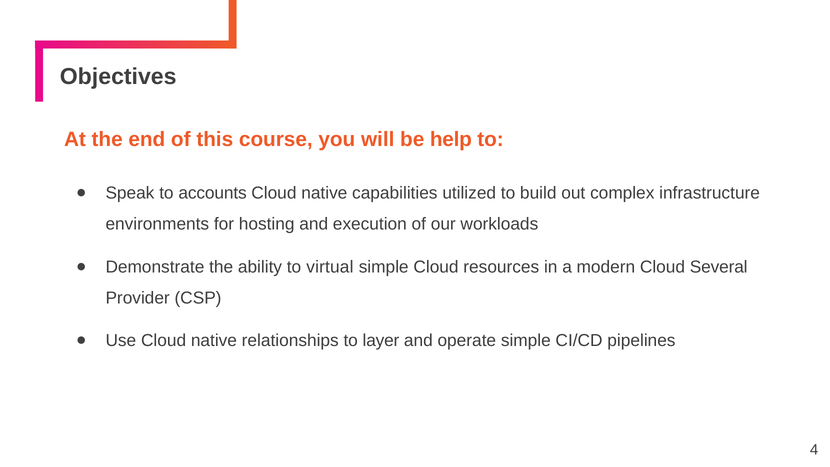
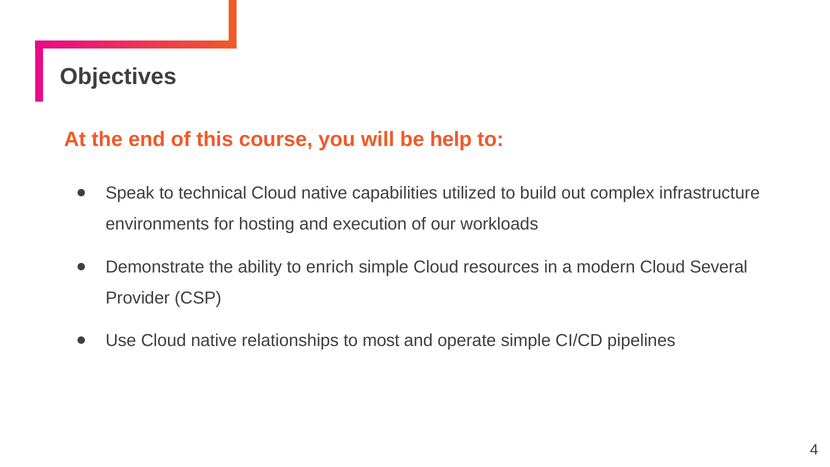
accounts: accounts -> technical (213, 193)
virtual: virtual -> enrich (330, 267)
layer: layer -> most (381, 341)
